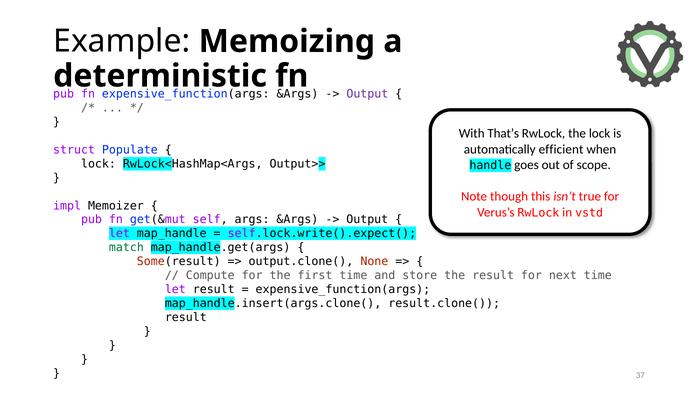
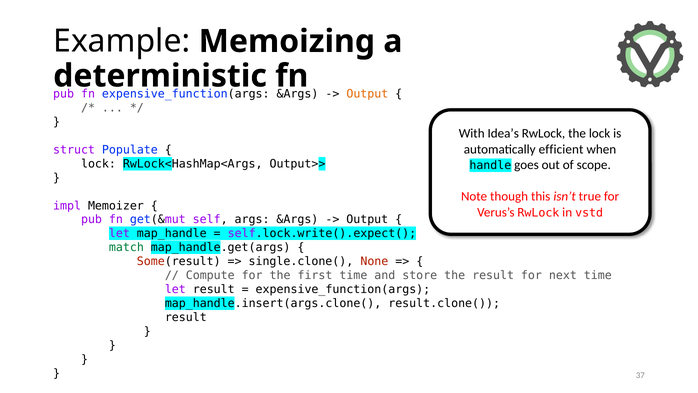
Output colour: purple -> orange (367, 94)
That’s: That’s -> Idea’s (503, 134)
output.clone(: output.clone( -> single.clone( (301, 261)
